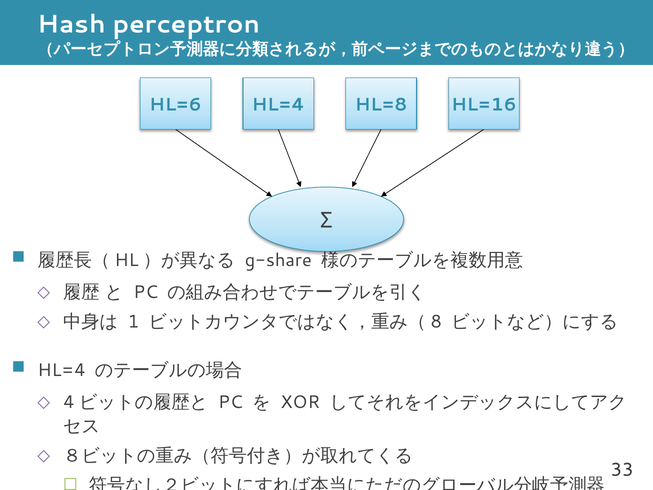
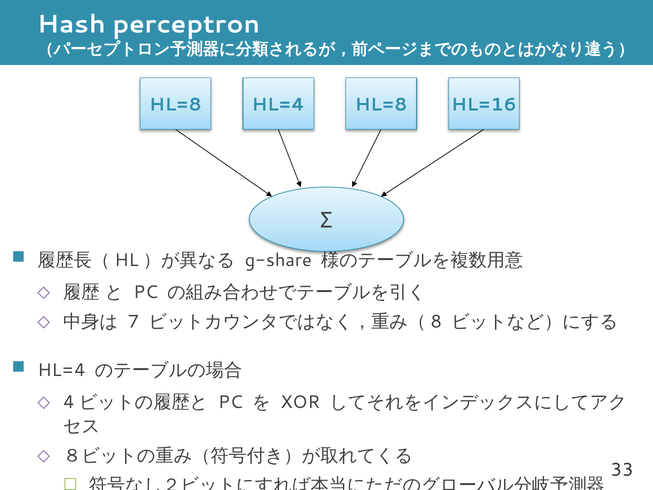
HL=6: HL=6 -> HL=8 (175, 105)
1: 1 -> 7 (133, 322)
